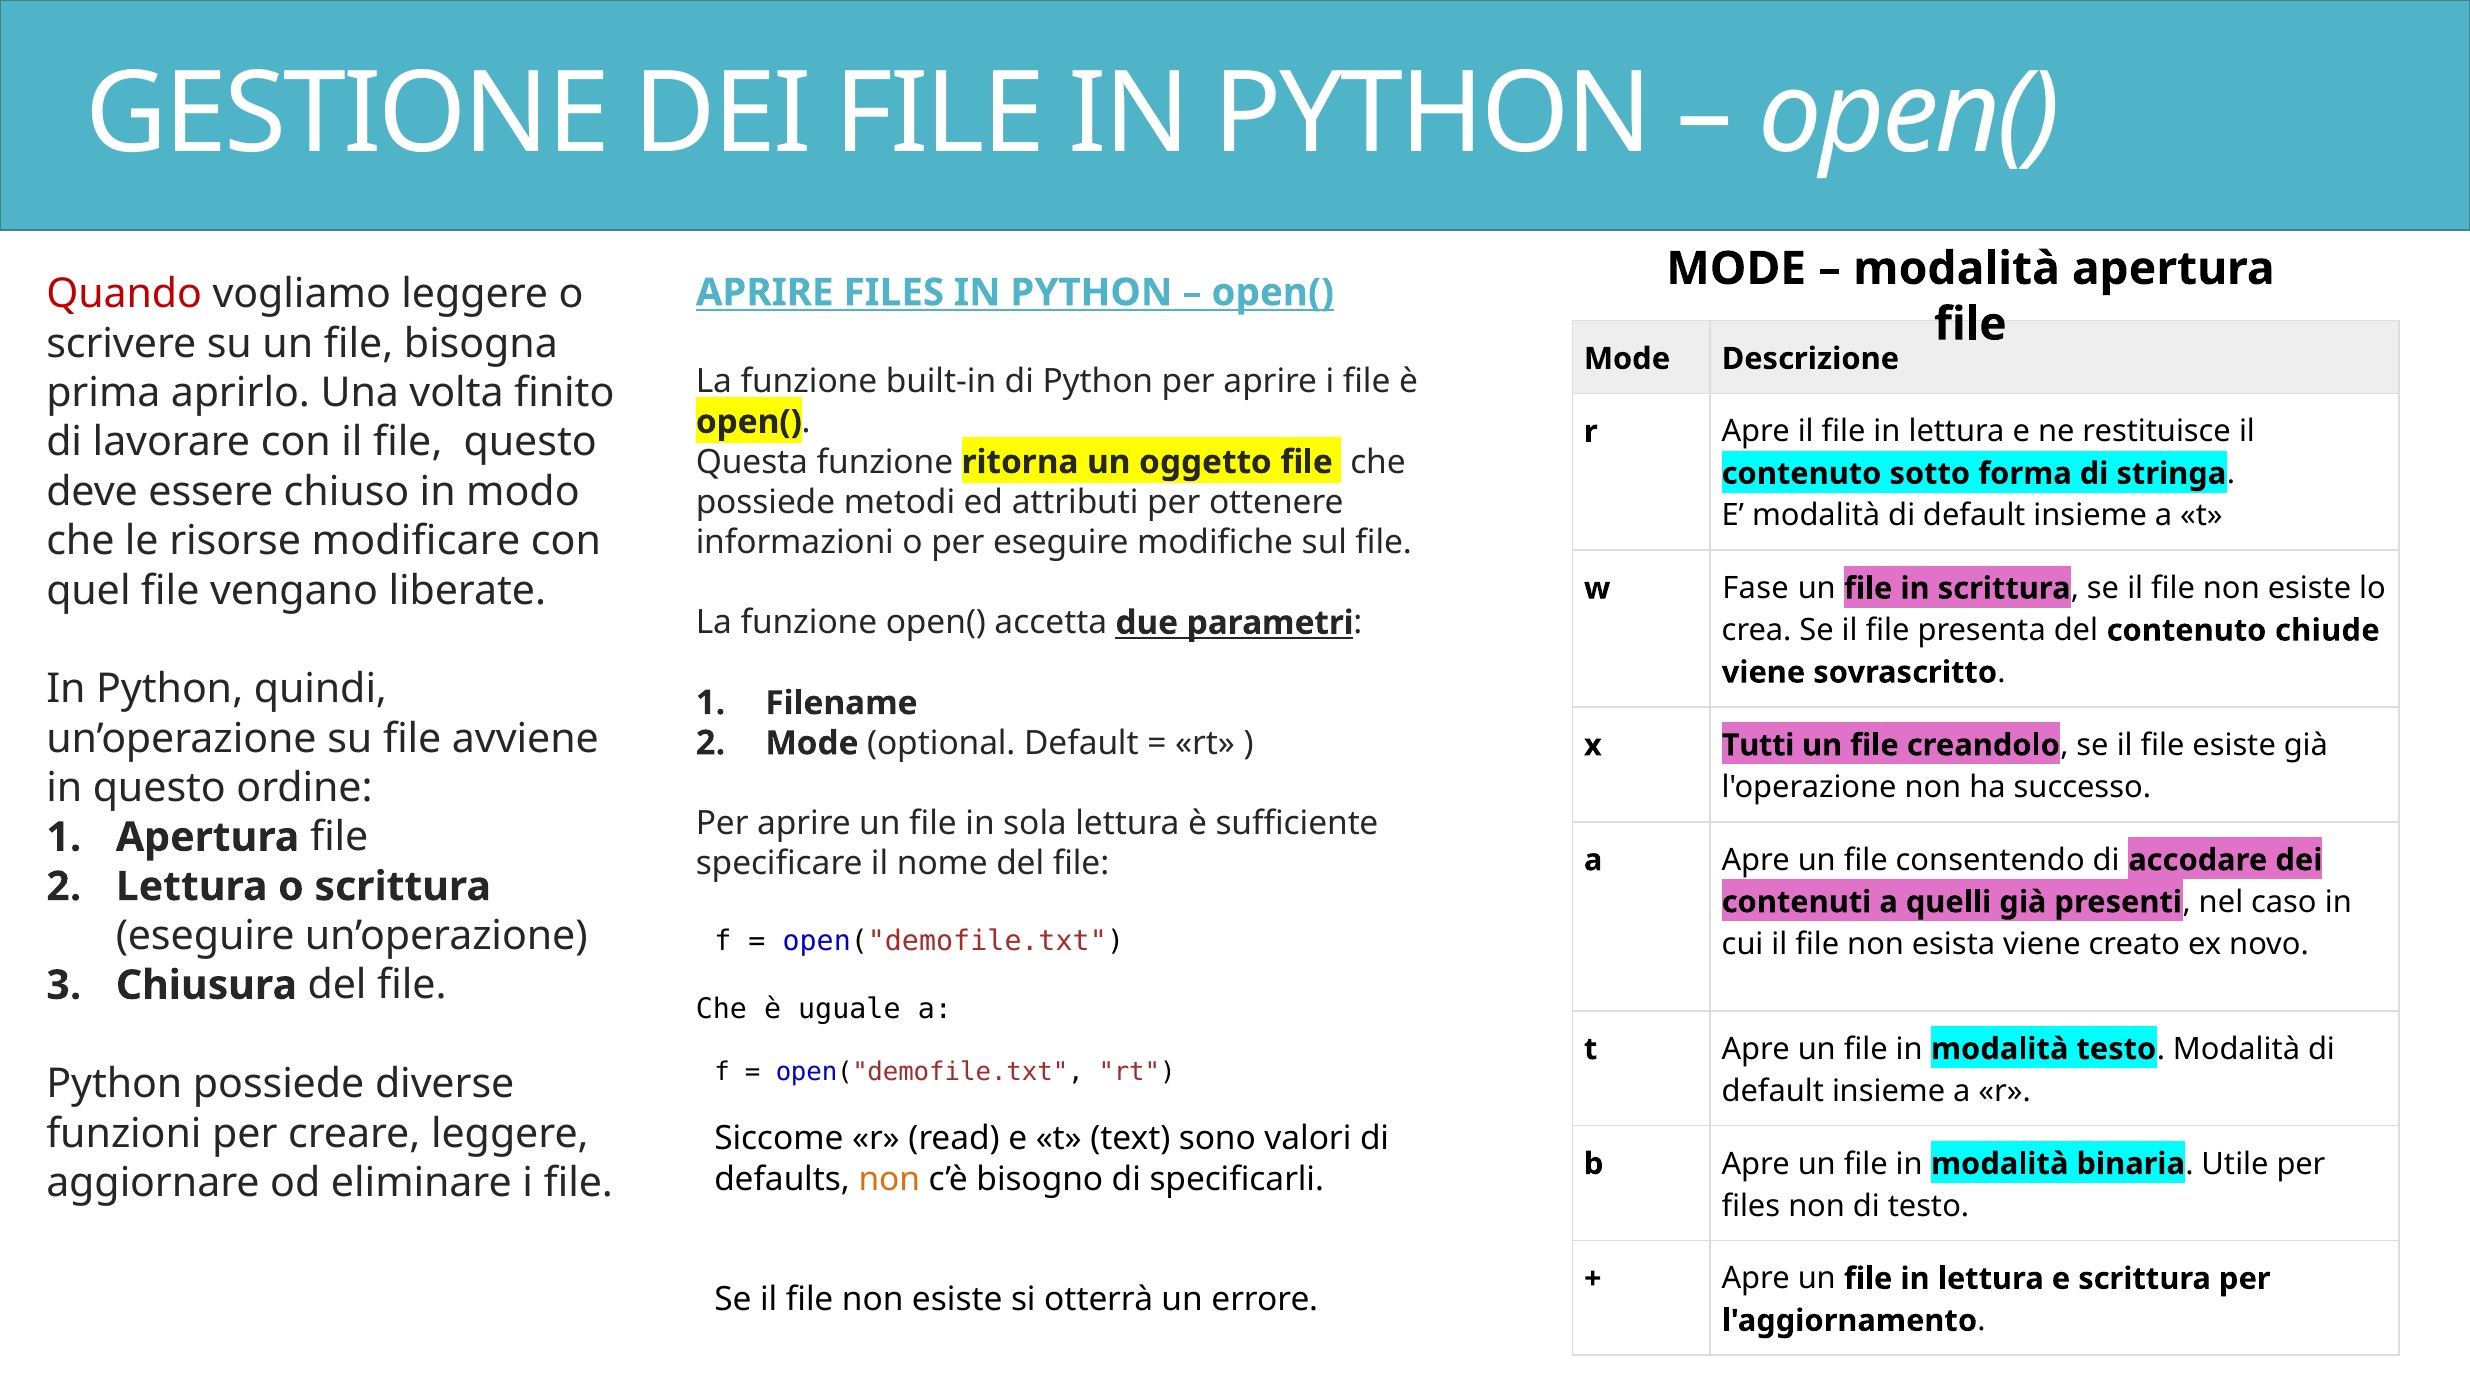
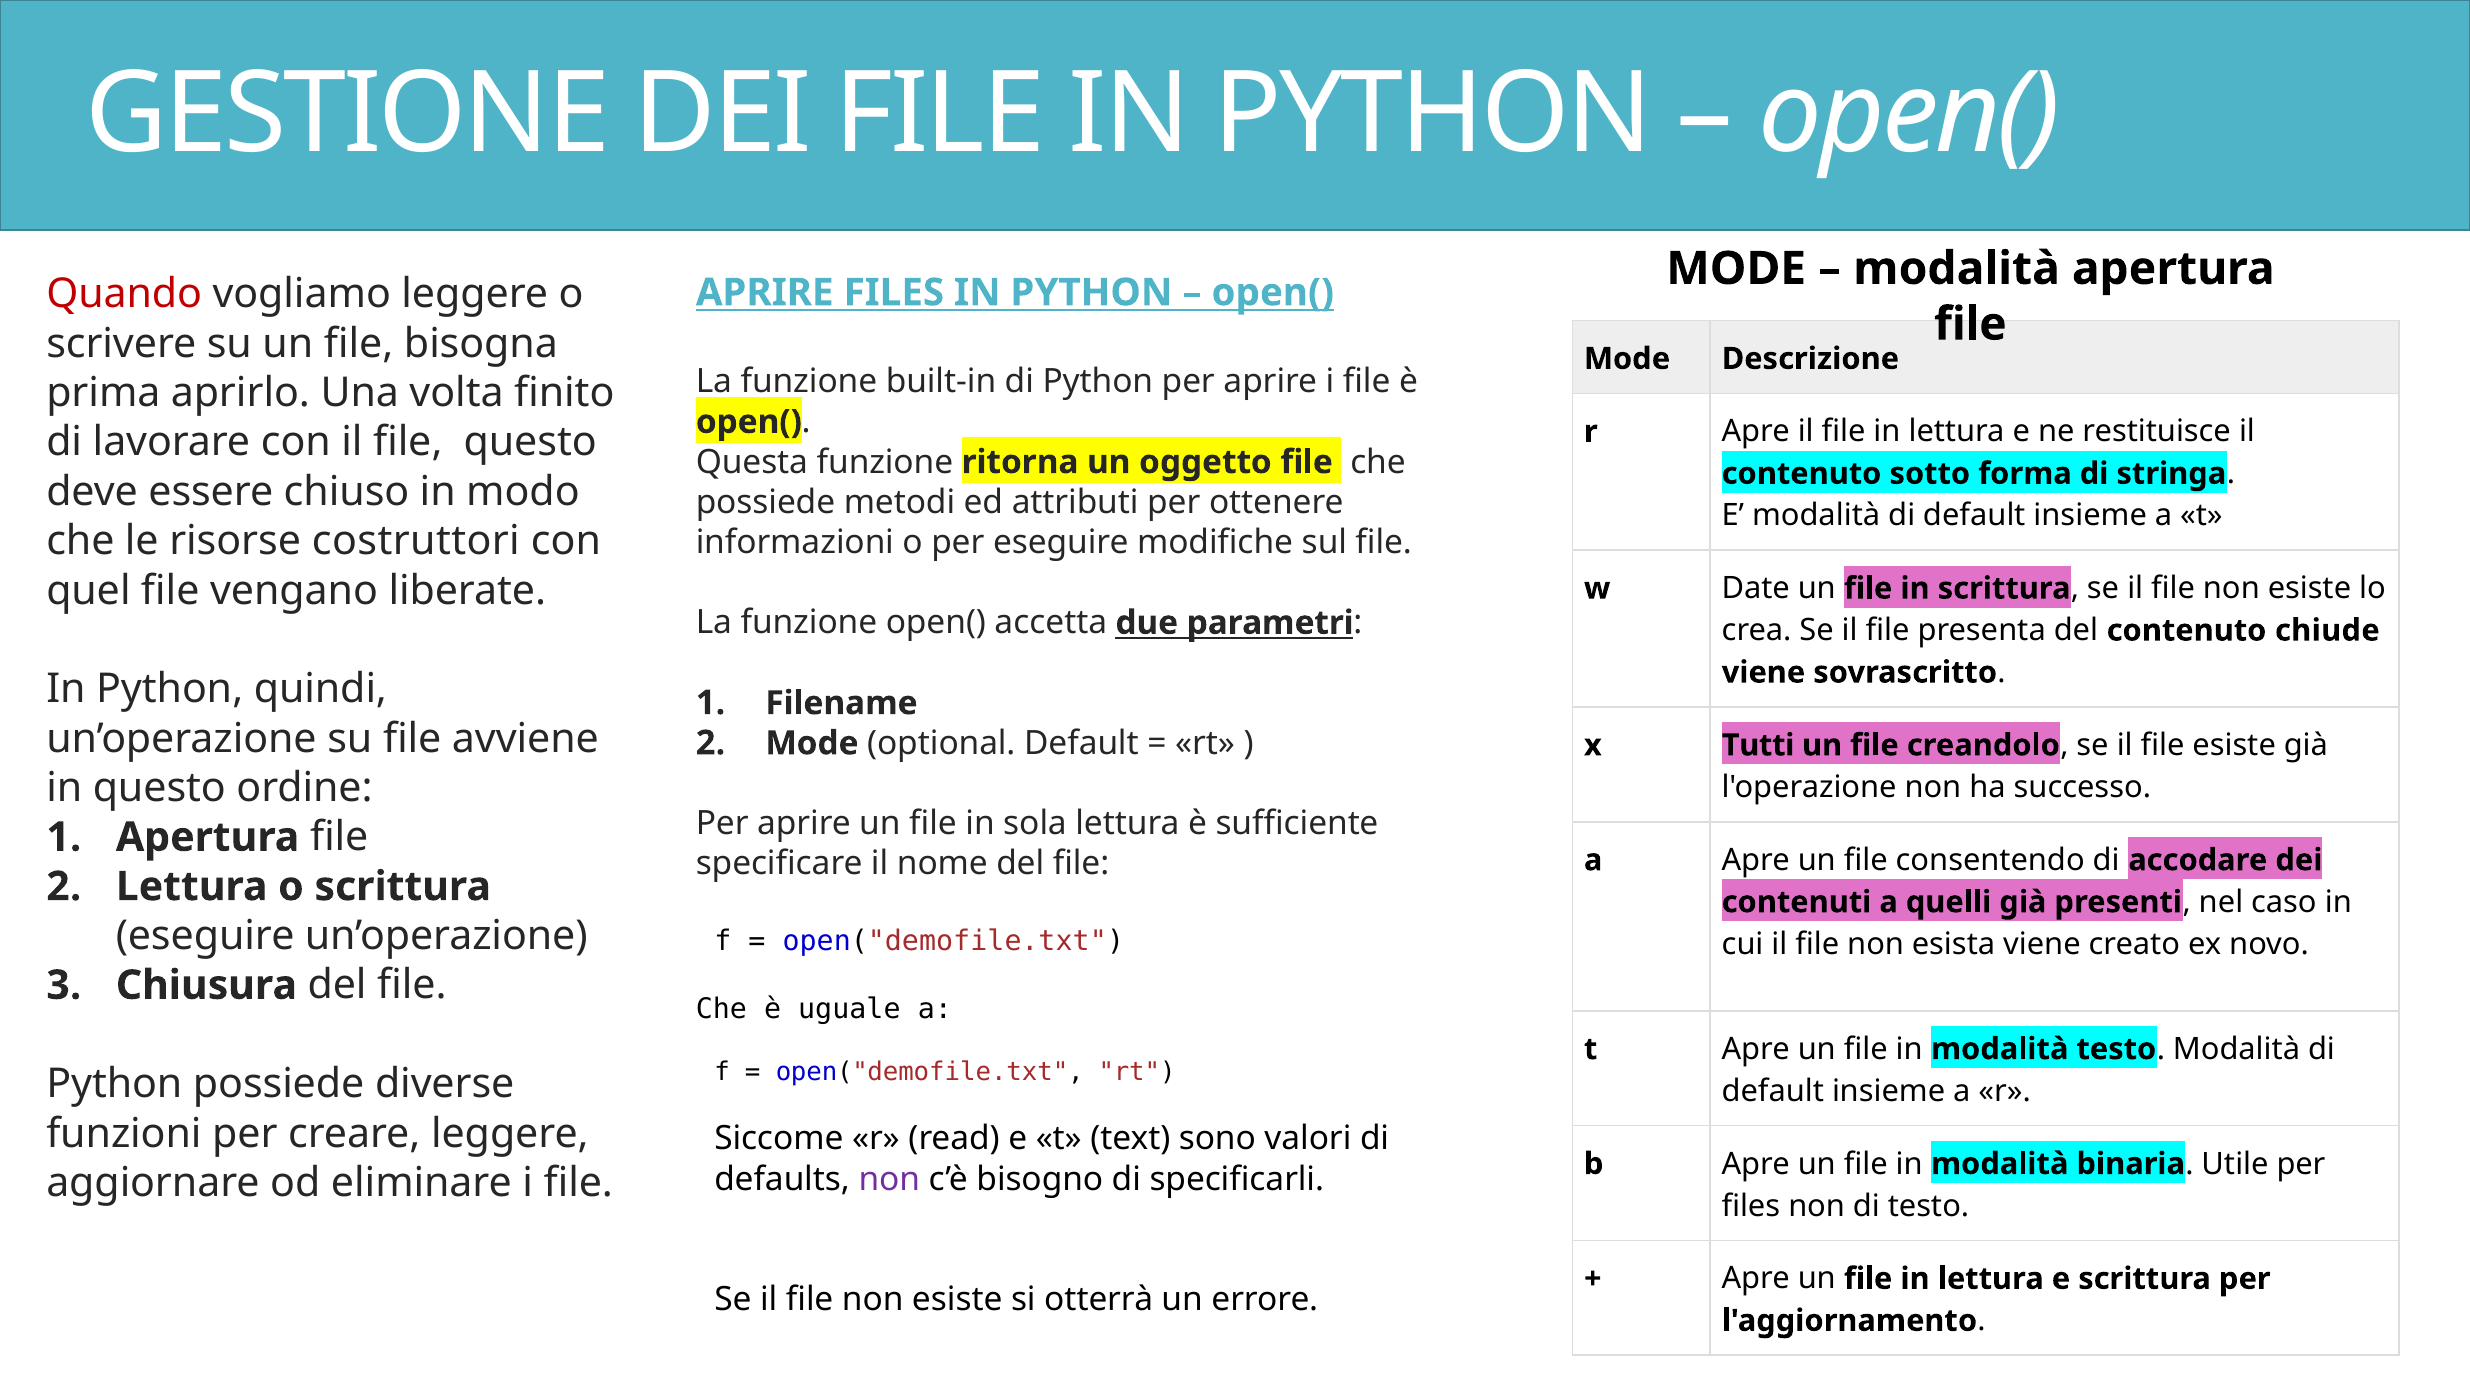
modificare: modificare -> costruttori (416, 541)
Fase: Fase -> Date (1756, 589)
non colour: orange -> purple (889, 1179)
